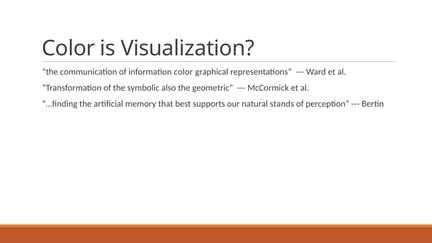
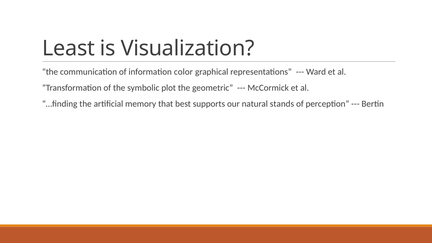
Color: Color -> Least (69, 48)
also: also -> plot (169, 88)
